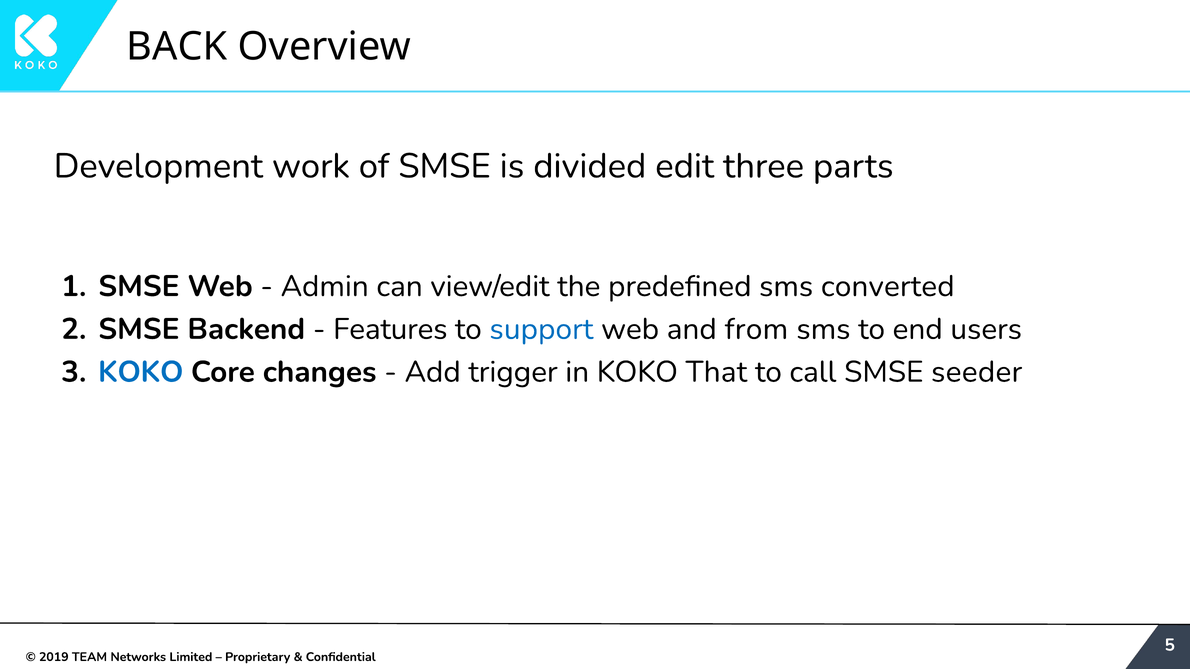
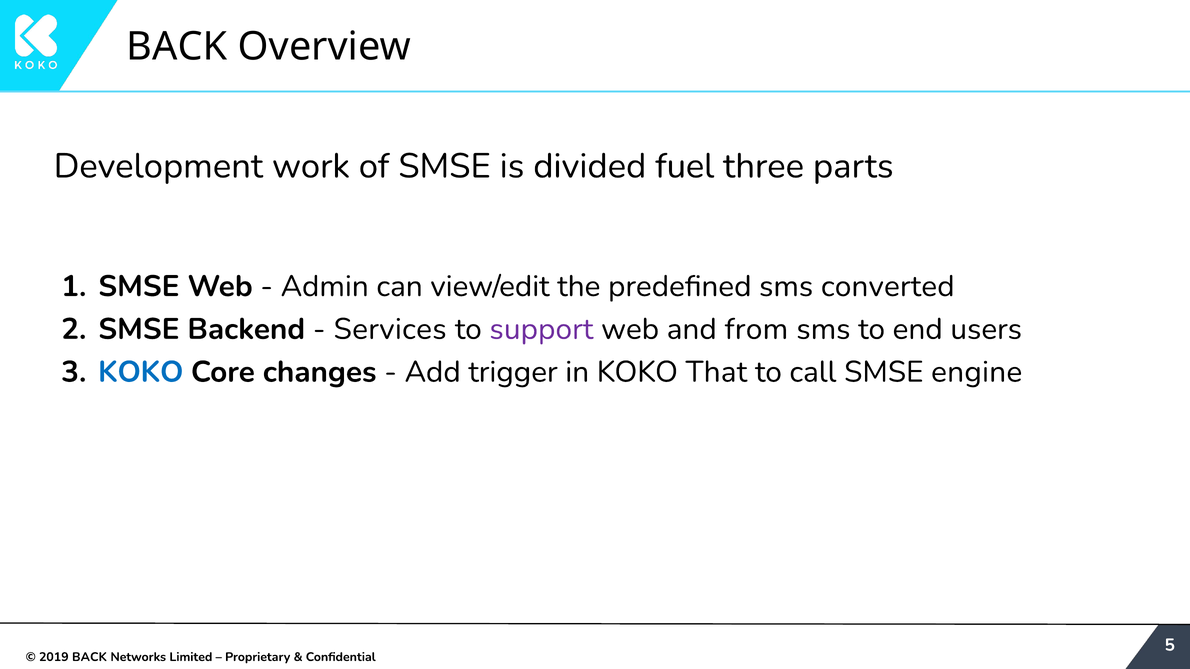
edit: edit -> fuel (685, 166)
Features: Features -> Services (390, 329)
support colour: blue -> purple (541, 329)
seeder: seeder -> engine (977, 372)
TEAM: TEAM -> BACK (89, 657)
